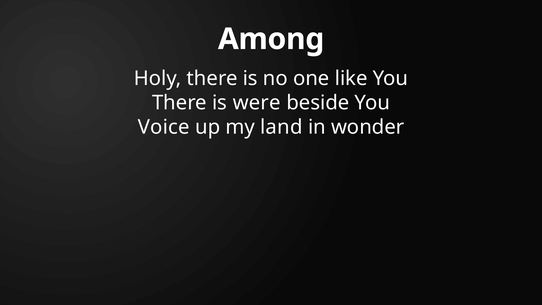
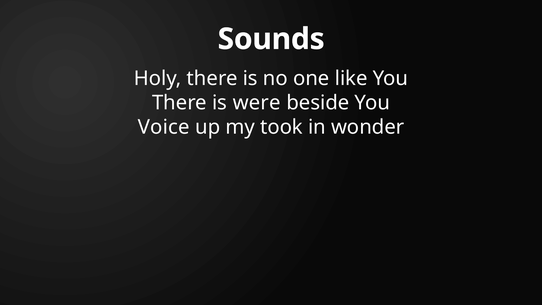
Among: Among -> Sounds (271, 39)
land: land -> took (281, 127)
